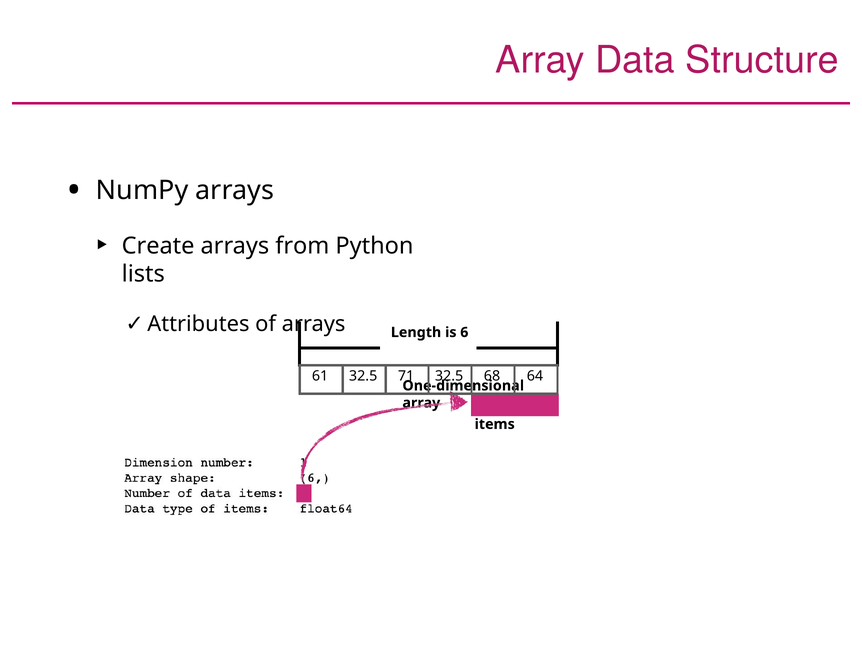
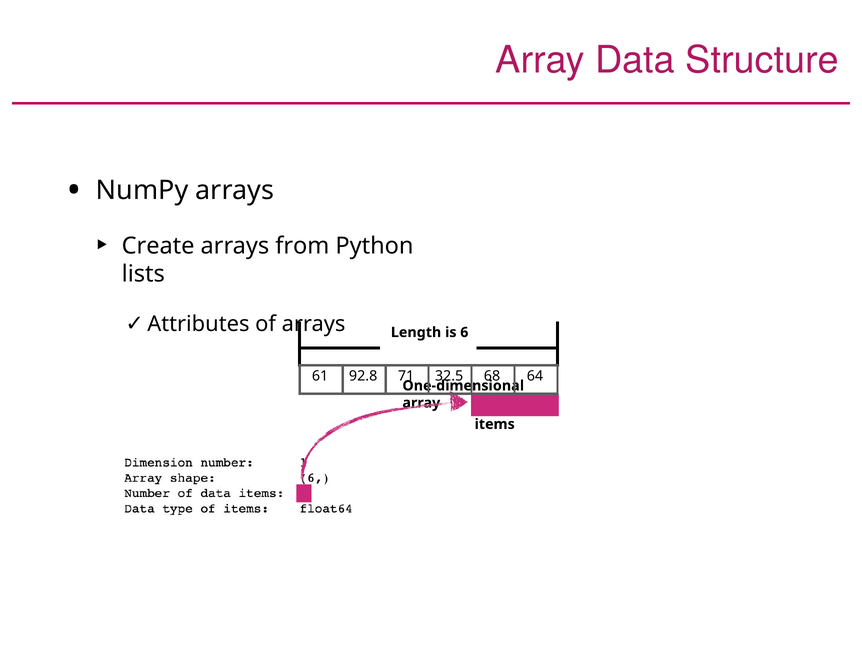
61 32.5: 32.5 -> 92.8 (363, 376)
